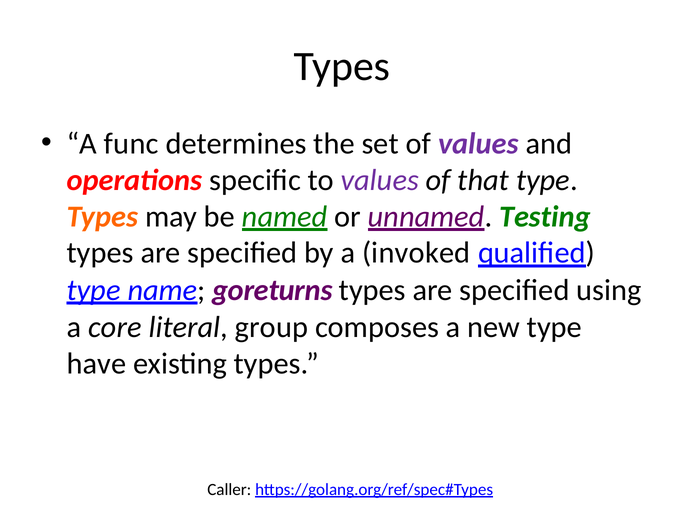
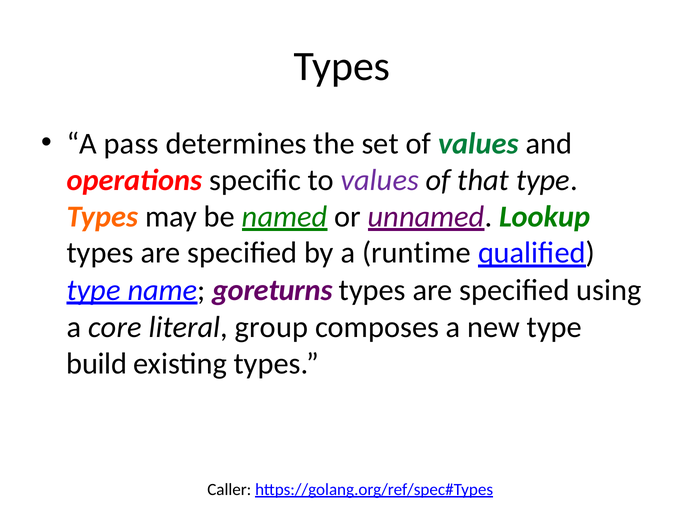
func: func -> pass (131, 143)
values colour: purple -> green (478, 143)
Testing: Testing -> Lookup (545, 216)
invoked: invoked -> runtime (416, 253)
have: have -> build (97, 364)
